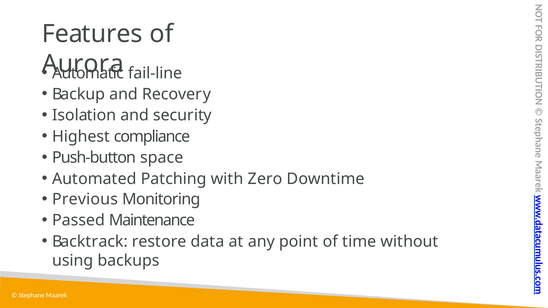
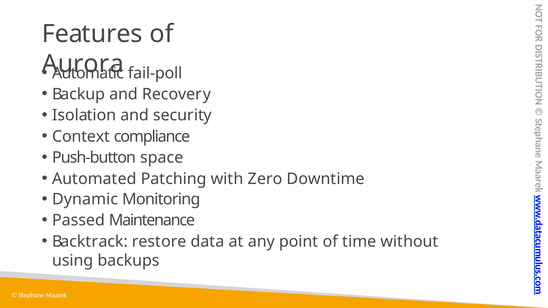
fail-line: fail-line -> fail-poll (155, 73)
Highest: Highest -> Context (81, 137)
Previous: Previous -> Dynamic (85, 199)
